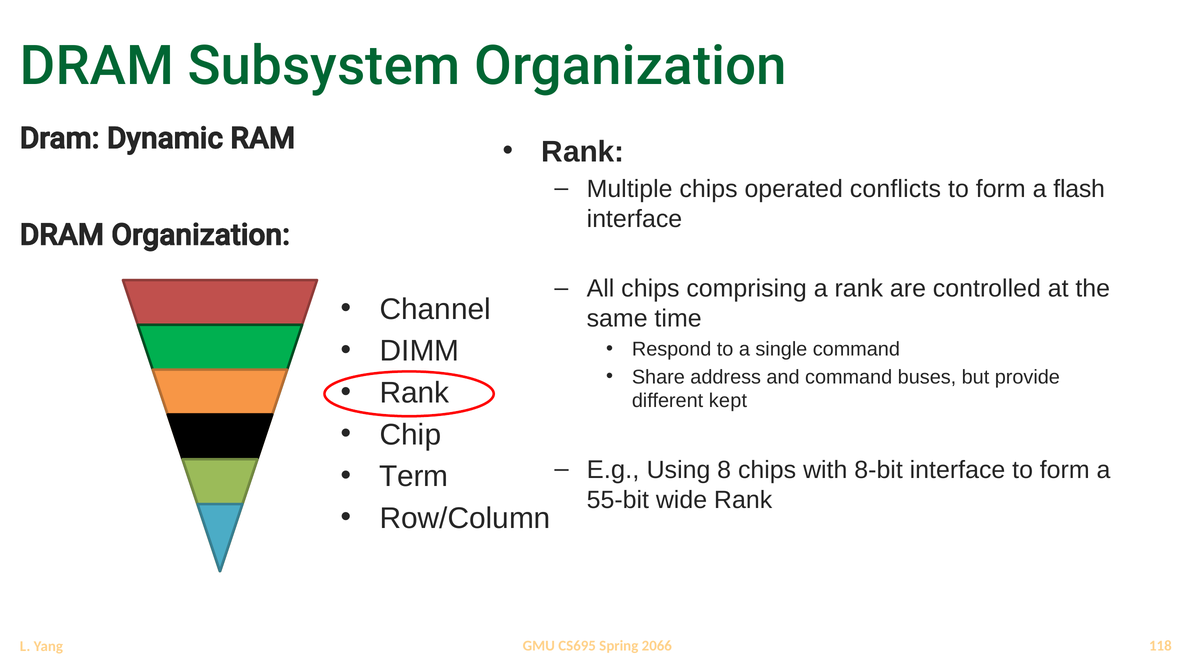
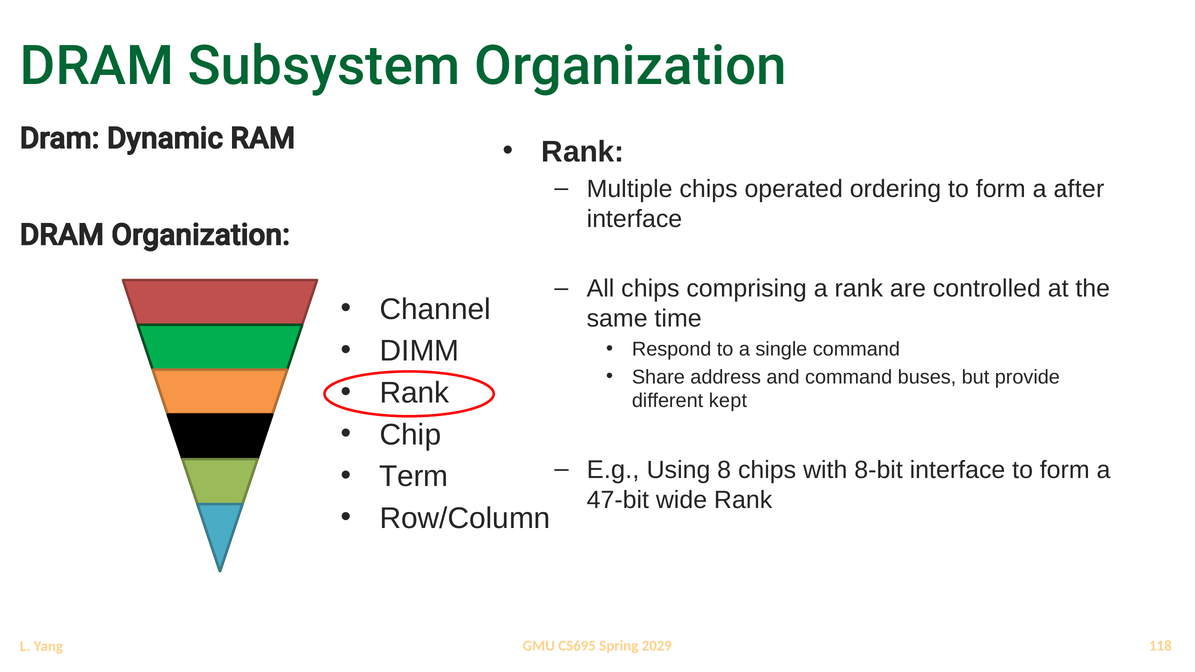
conflicts: conflicts -> ordering (895, 189)
flash: flash -> after (1079, 189)
55-bit: 55-bit -> 47-bit (618, 500)
2066: 2066 -> 2029 (657, 646)
